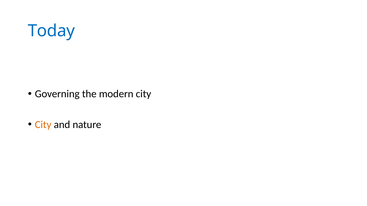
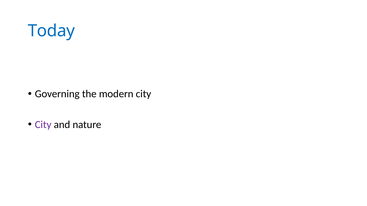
City colour: orange -> purple (43, 125)
